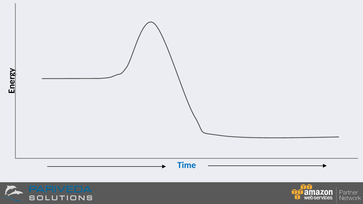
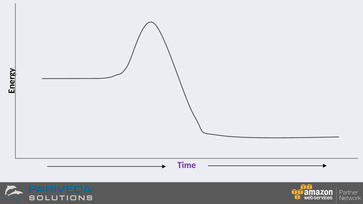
Time colour: blue -> purple (187, 165)
